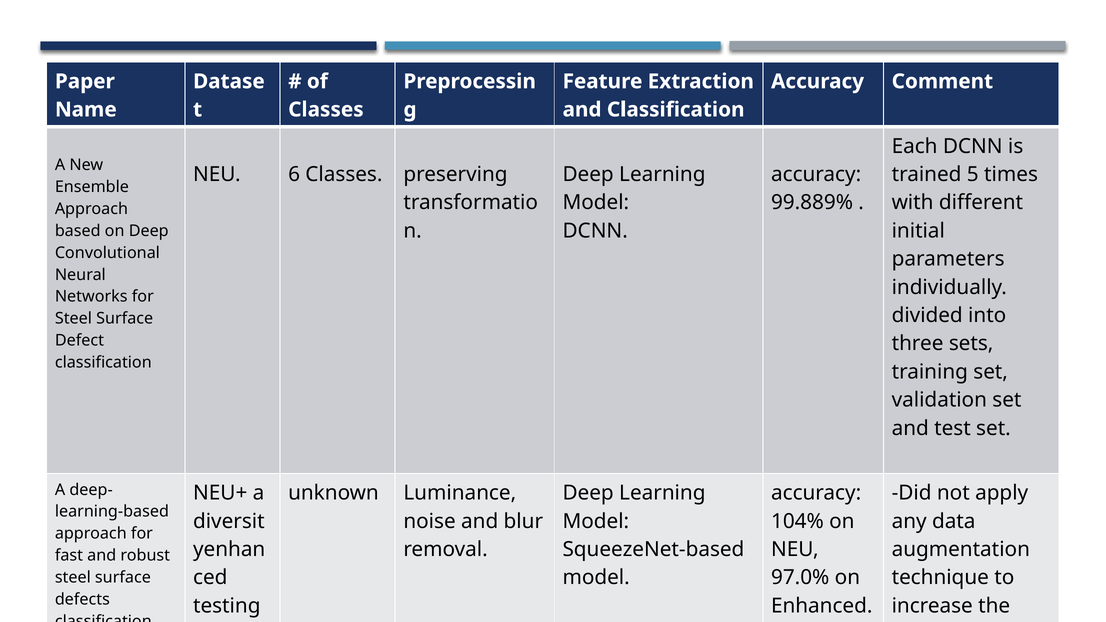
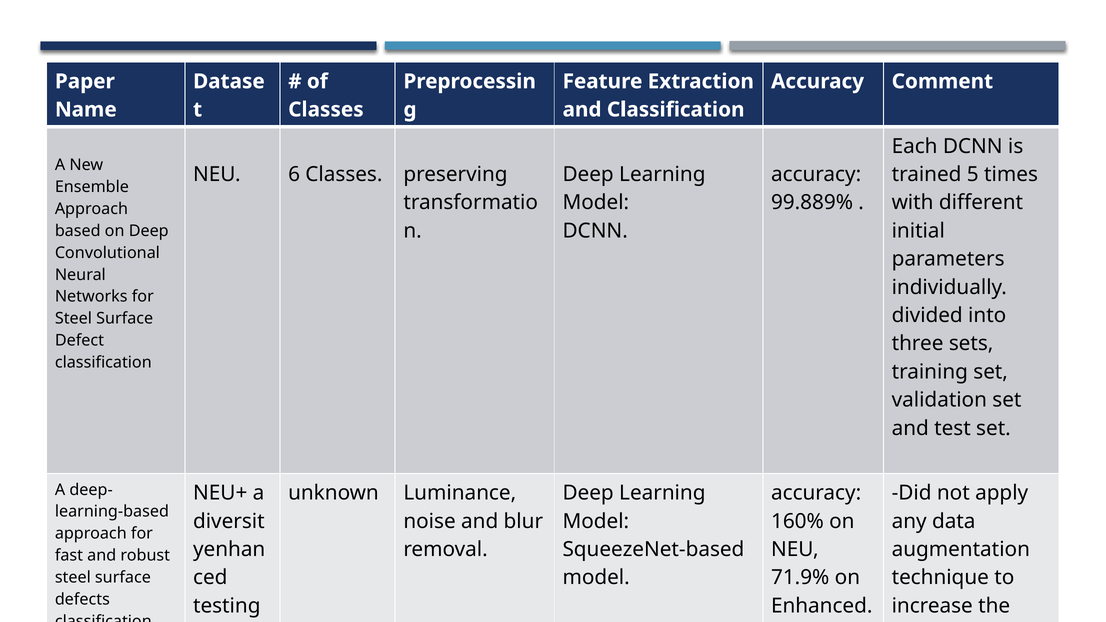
104%: 104% -> 160% (797, 521)
97.0%: 97.0% -> 71.9% (800, 578)
